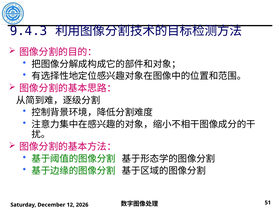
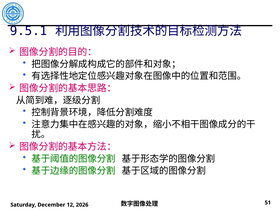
9.4.3: 9.4.3 -> 9.5.1 (29, 31)
